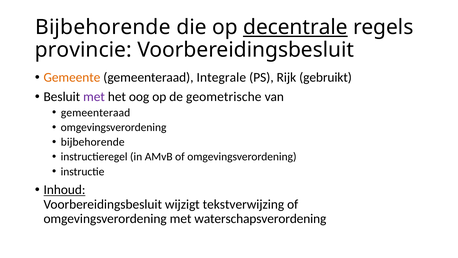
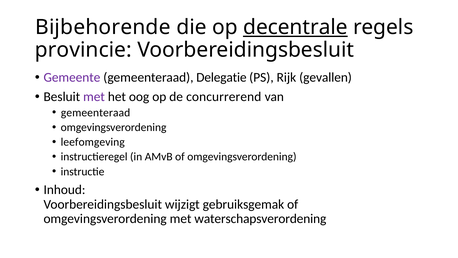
Gemeente colour: orange -> purple (72, 77)
Integrale: Integrale -> Delegatie (221, 77)
gebruikt: gebruikt -> gevallen (326, 77)
geometrische: geometrische -> concurrerend (224, 97)
bijbehorende: bijbehorende -> leefomgeving (93, 142)
Inhoud underline: present -> none (64, 190)
tekstverwijzing: tekstverwijzing -> gebruiksgemak (243, 204)
